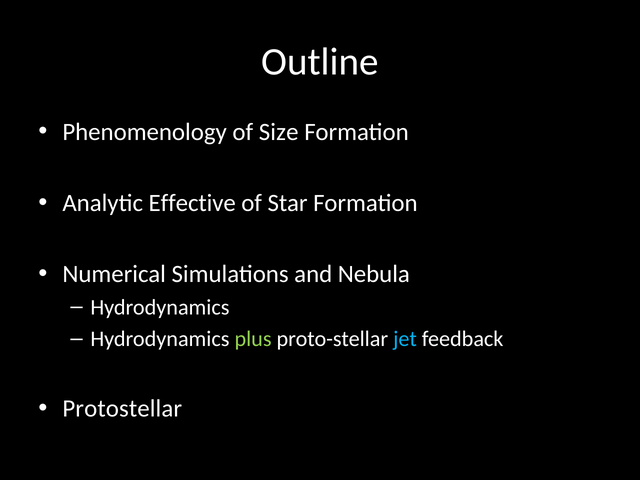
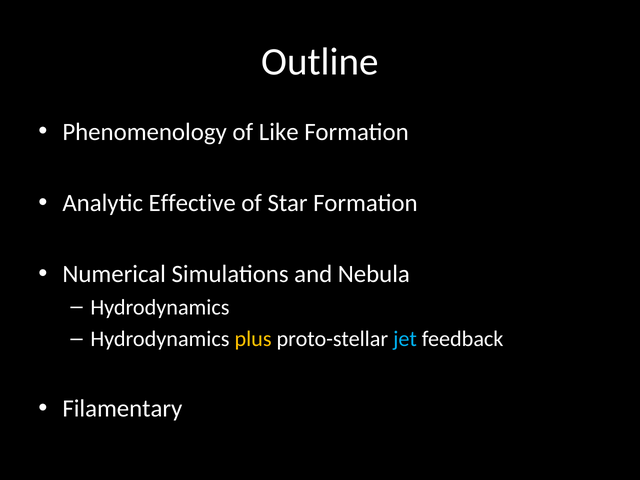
Size: Size -> Like (279, 132)
plus colour: light green -> yellow (253, 339)
Protostellar: Protostellar -> Filamentary (122, 409)
